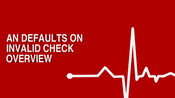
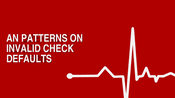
DEFAULTS: DEFAULTS -> PATTERNS (44, 39)
OVERVIEW: OVERVIEW -> DEFAULTS (29, 59)
